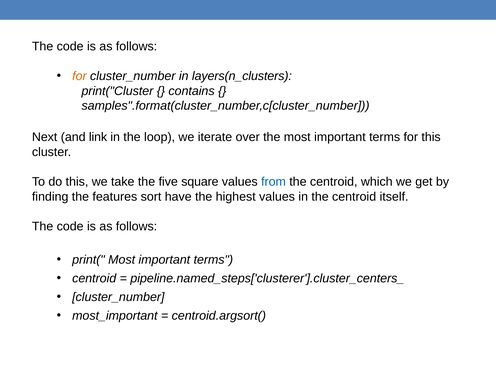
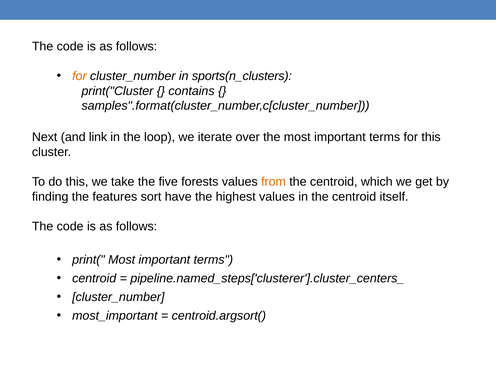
layers(n_clusters: layers(n_clusters -> sports(n_clusters (242, 76)
square: square -> forests (200, 182)
from colour: blue -> orange (274, 182)
